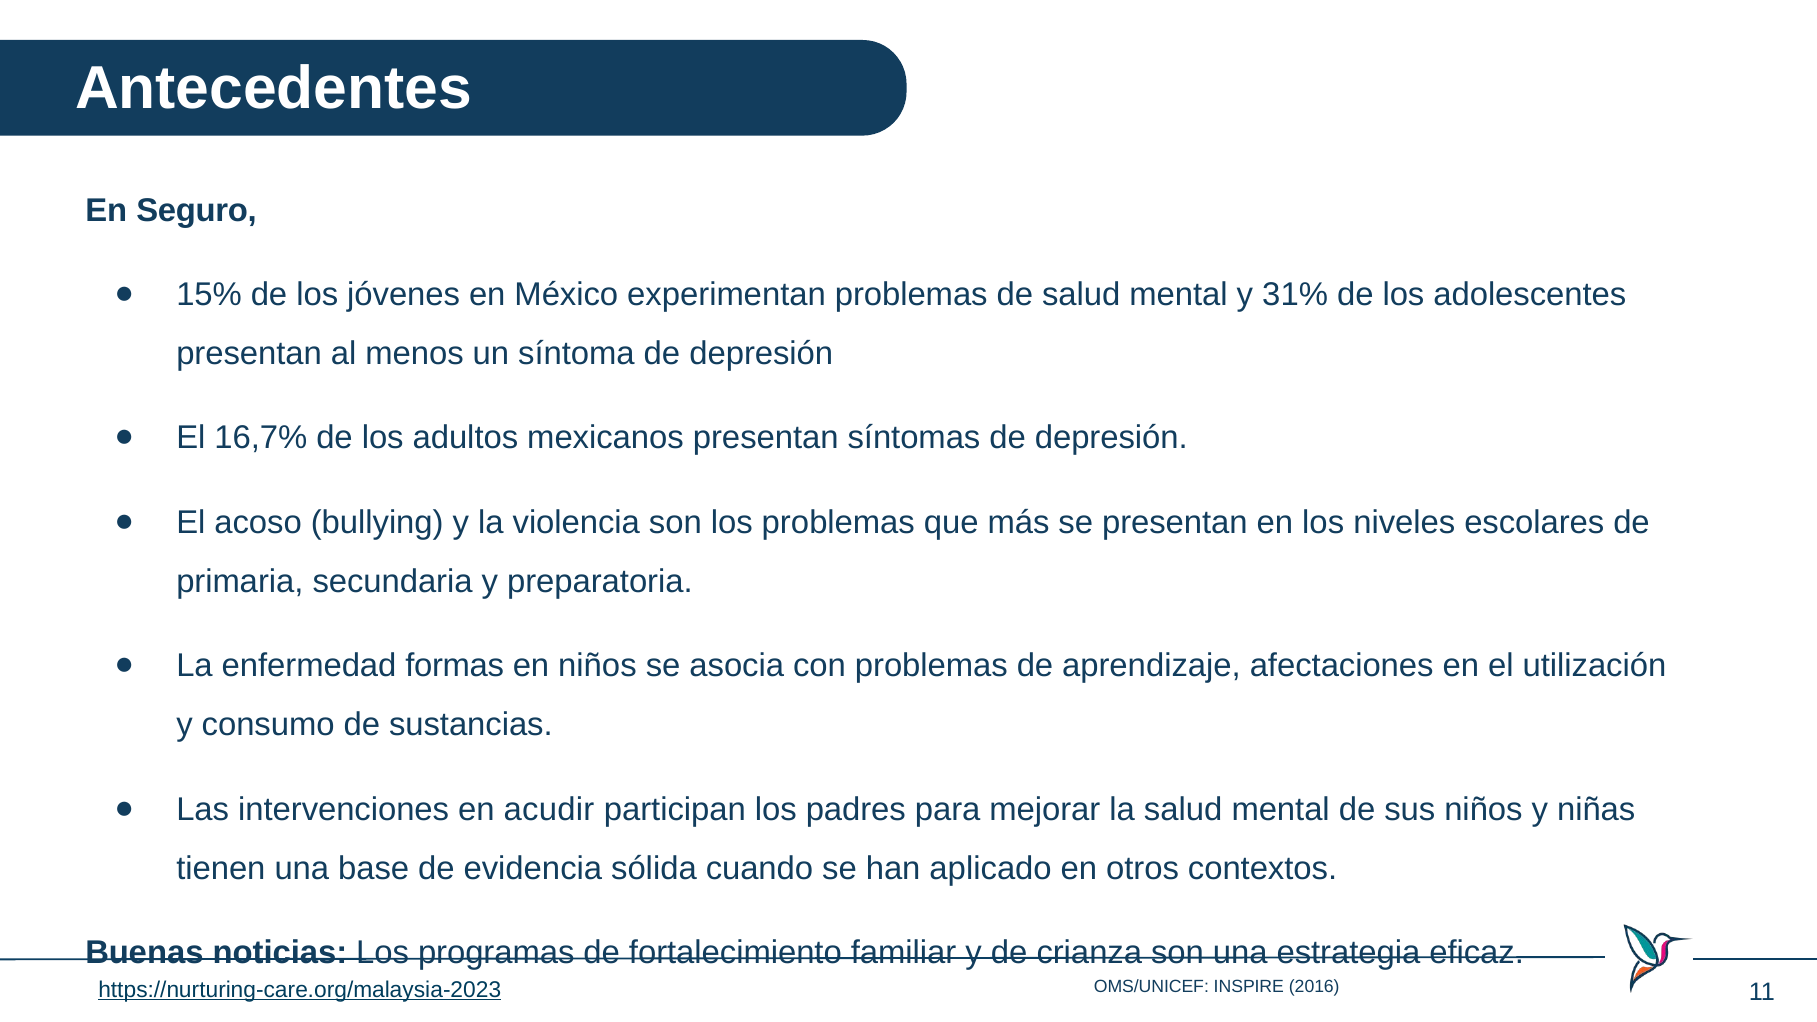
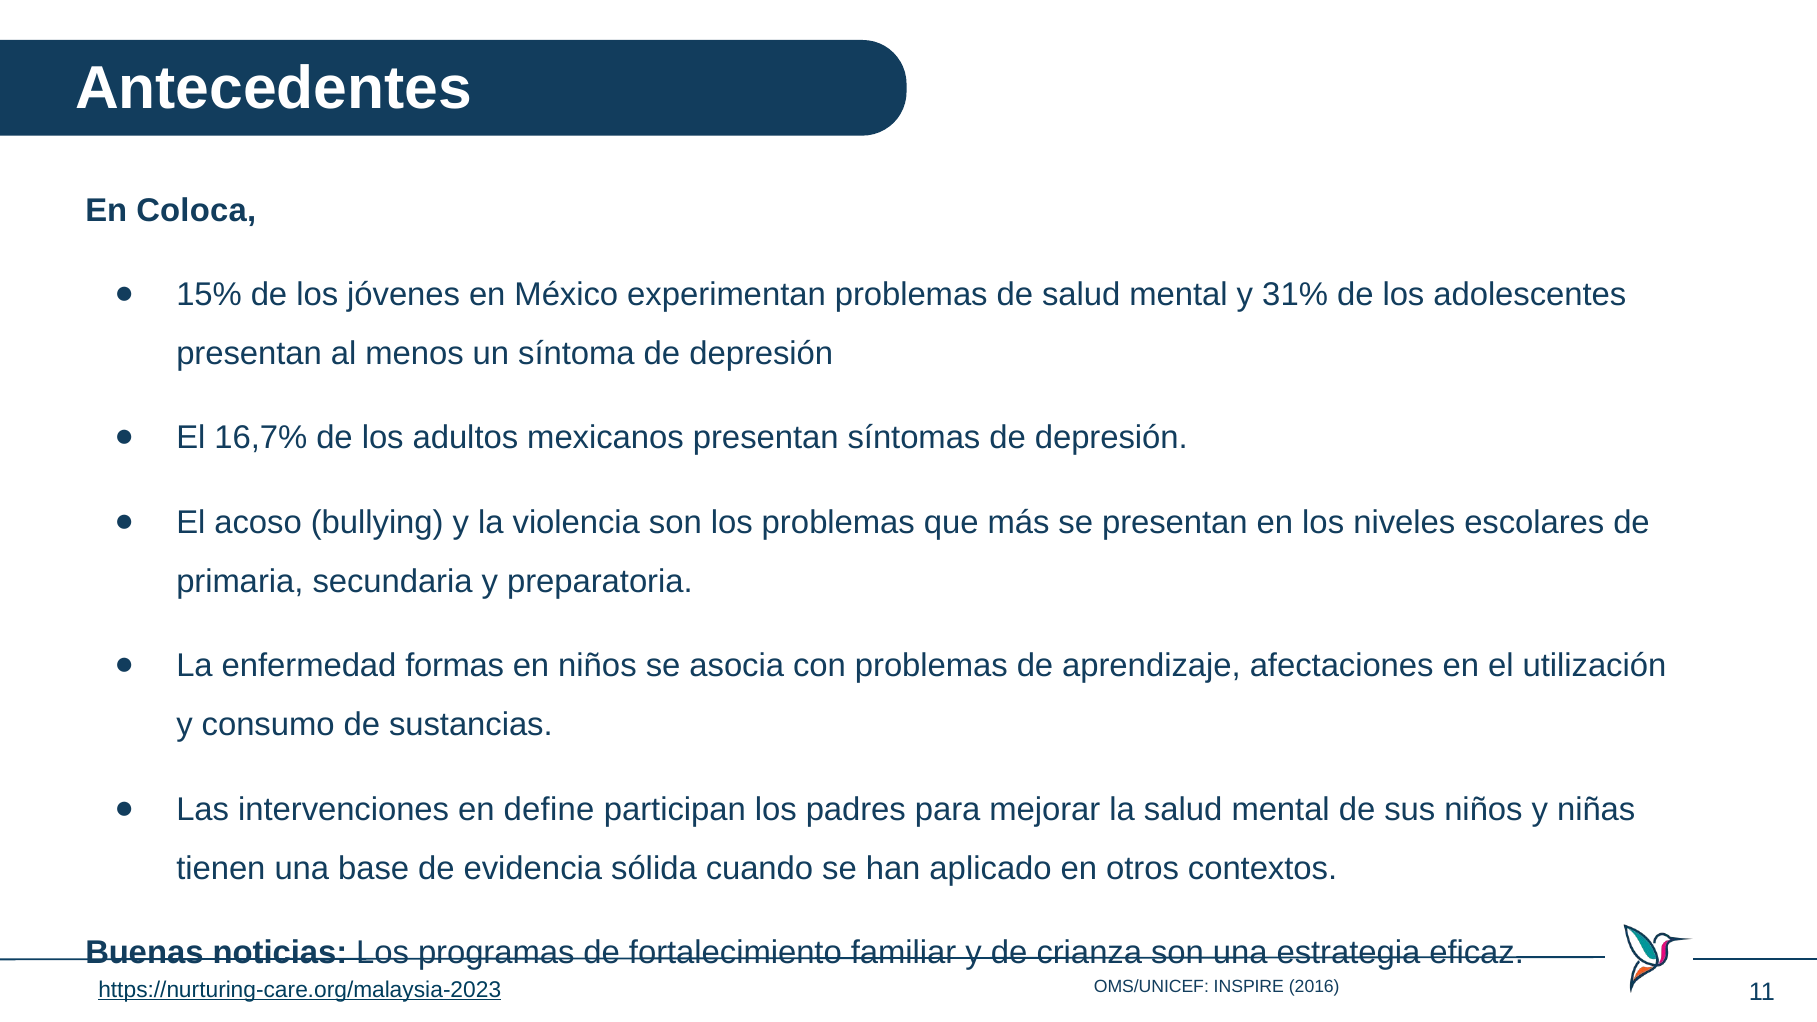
Seguro: Seguro -> Coloca (196, 210)
acudir: acudir -> define (549, 809)
